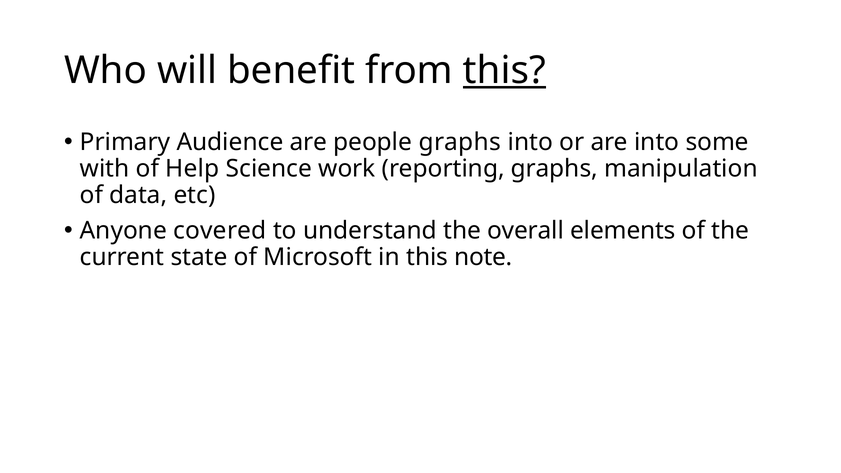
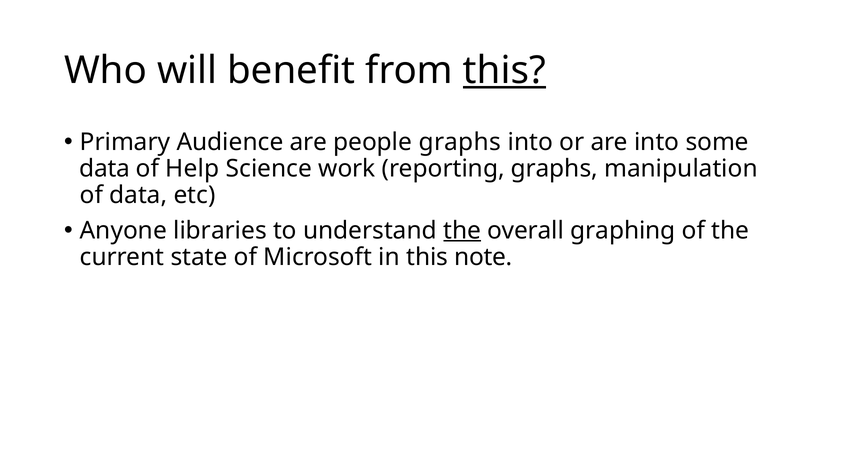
with: with -> data (105, 169)
covered: covered -> libraries (220, 230)
the underline: none -> present (462, 230)
elements: elements -> graphing (623, 230)
